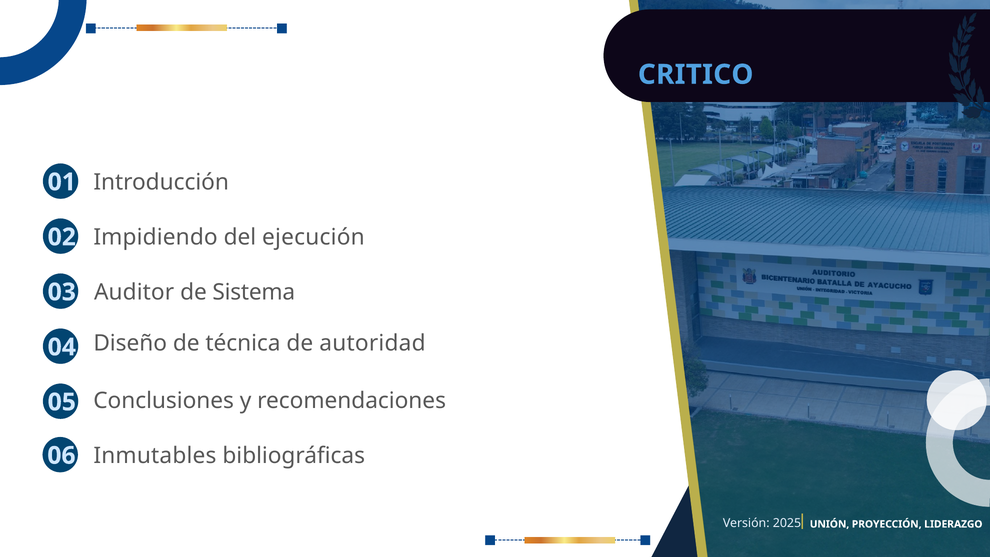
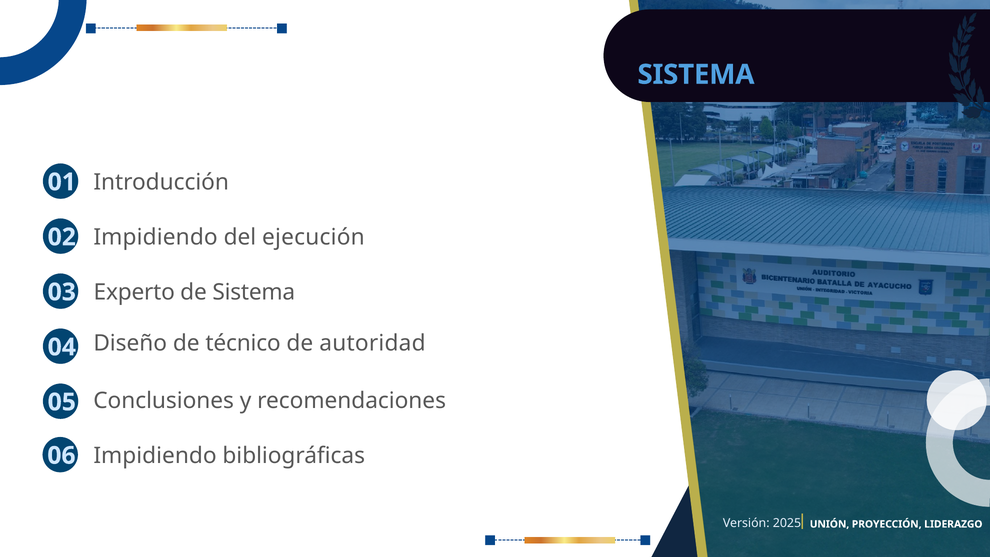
CRITICO: CRITICO -> SISTEMA (696, 75)
Auditor: Auditor -> Experto (134, 292)
técnica: técnica -> técnico (243, 343)
Inmutables: Inmutables -> Impidiendo (155, 456)
